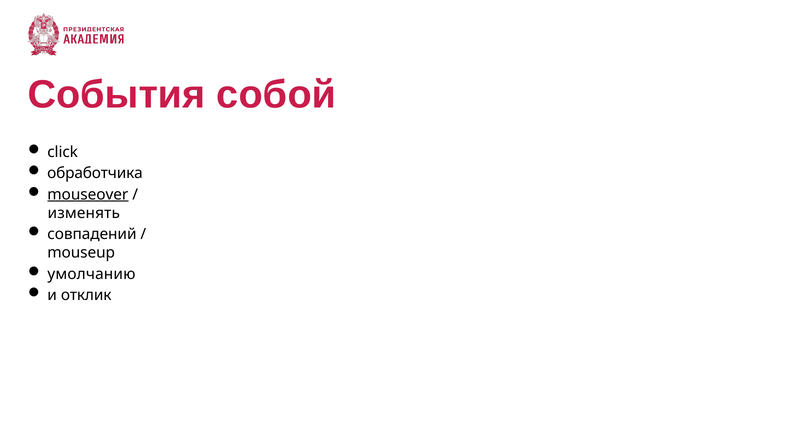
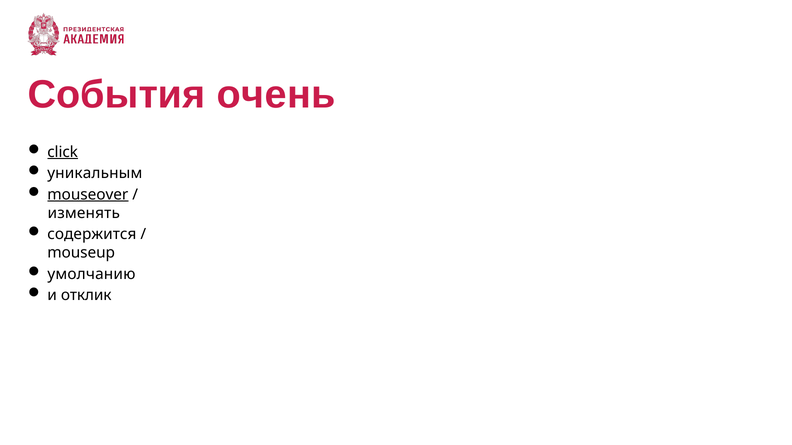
собой: собой -> очень (276, 95)
click underline: none -> present (63, 152)
обработчика: обработчика -> уникальным (95, 173)
совпадений: совпадений -> содержится (92, 235)
